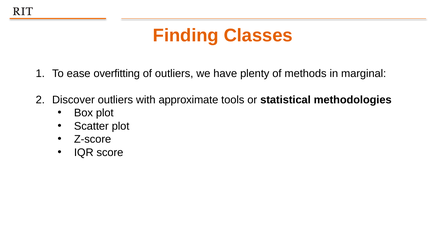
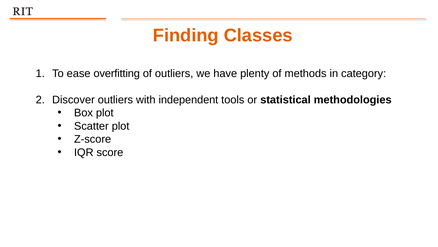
marginal: marginal -> category (364, 73)
approximate: approximate -> independent (188, 99)
